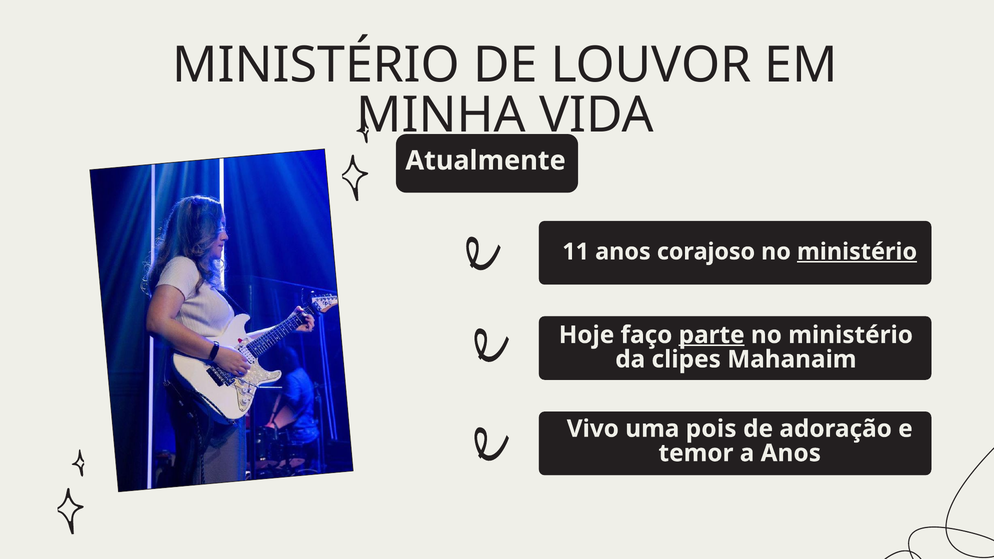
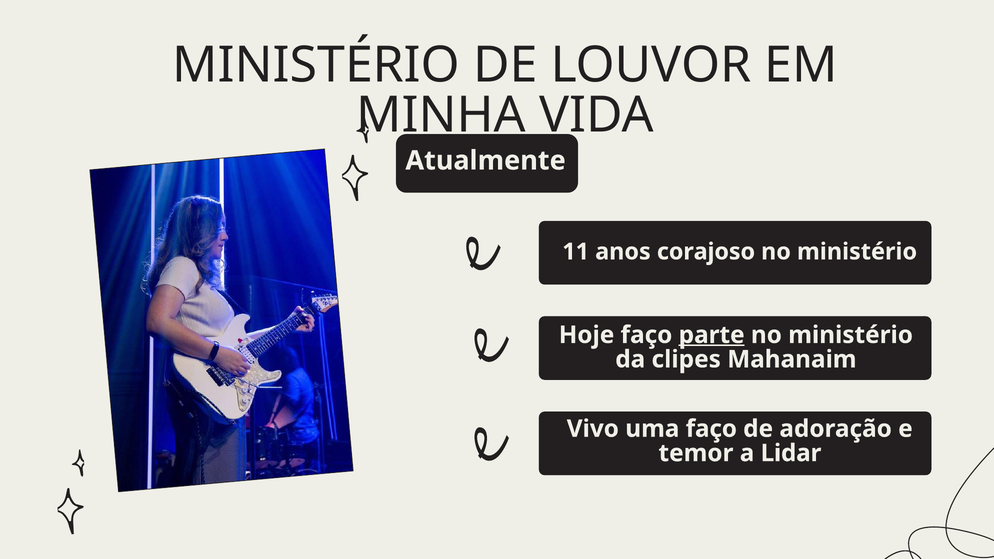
ministério underline: present -> none (857, 252)
uma pois: pois -> faço (711, 429)
a Anos: Anos -> Lidar (791, 453)
